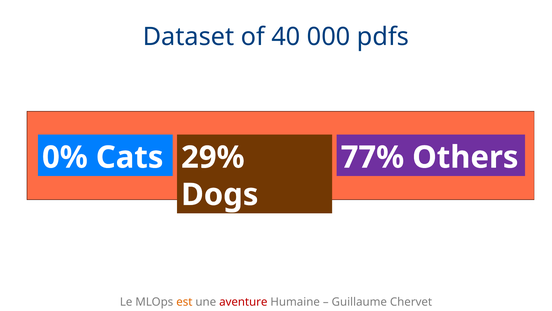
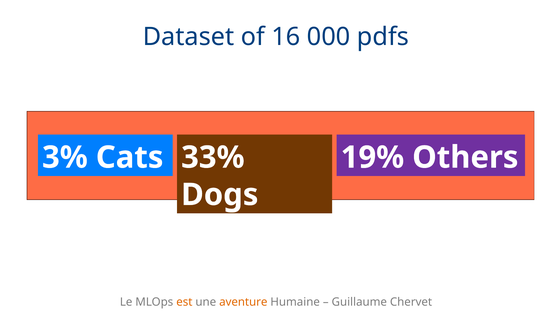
40: 40 -> 16 (286, 37)
0%: 0% -> 3% (65, 157)
29%: 29% -> 33% (213, 157)
77%: 77% -> 19% (372, 157)
aventure colour: red -> orange (243, 302)
